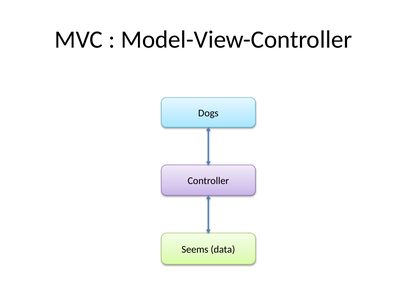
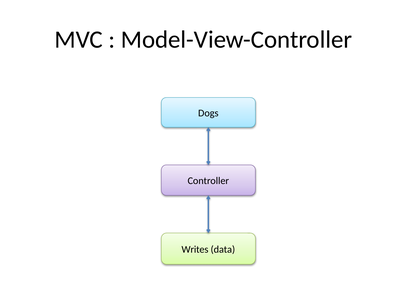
Seems: Seems -> Writes (195, 249)
